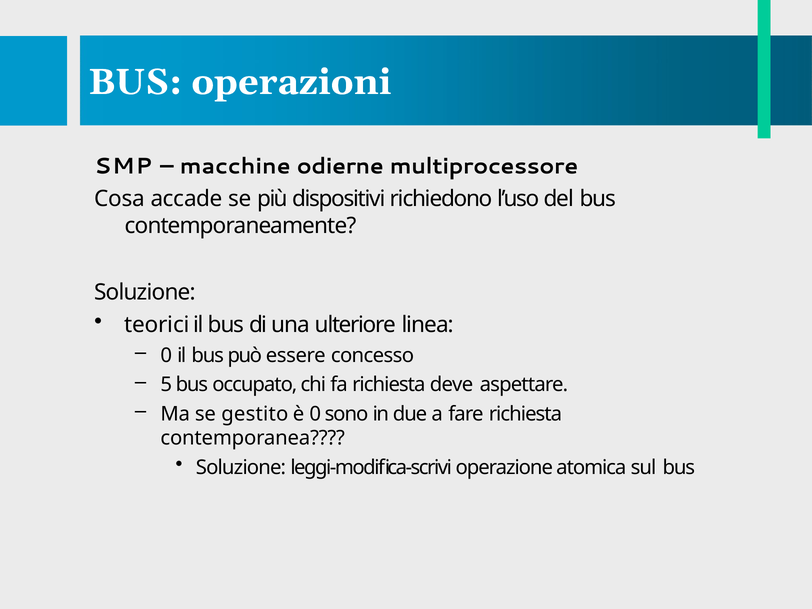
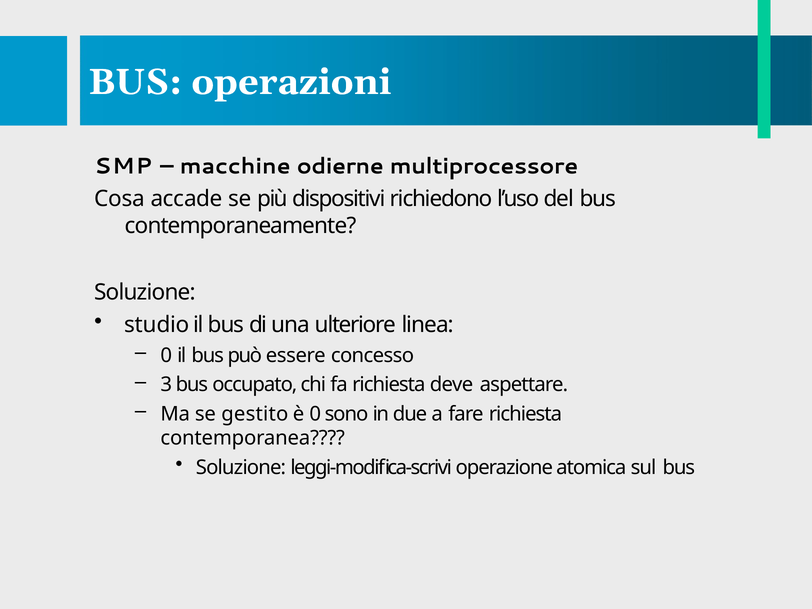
teorici: teorici -> studio (157, 325)
5: 5 -> 3 (166, 385)
